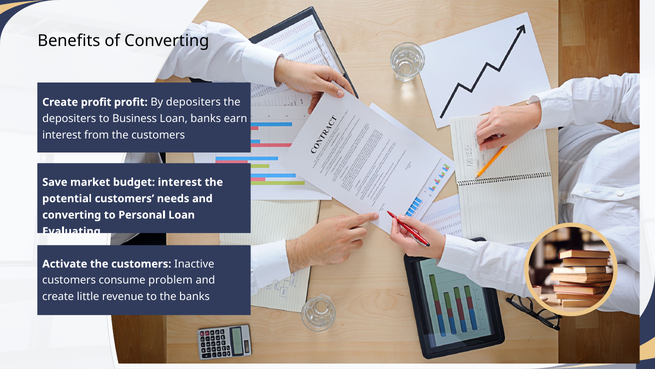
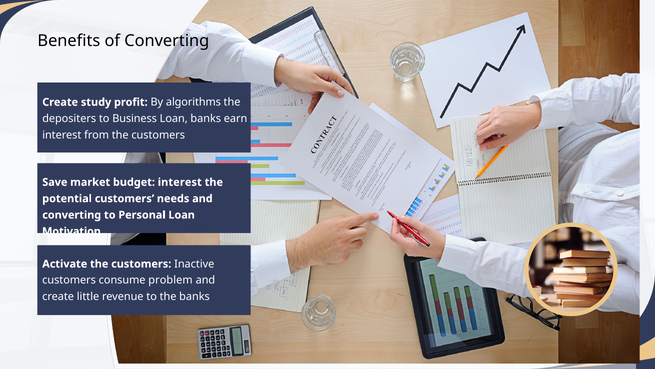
Create profit: profit -> study (96, 102)
By depositers: depositers -> algorithms (193, 102)
Evaluating: Evaluating -> Motivation (72, 231)
